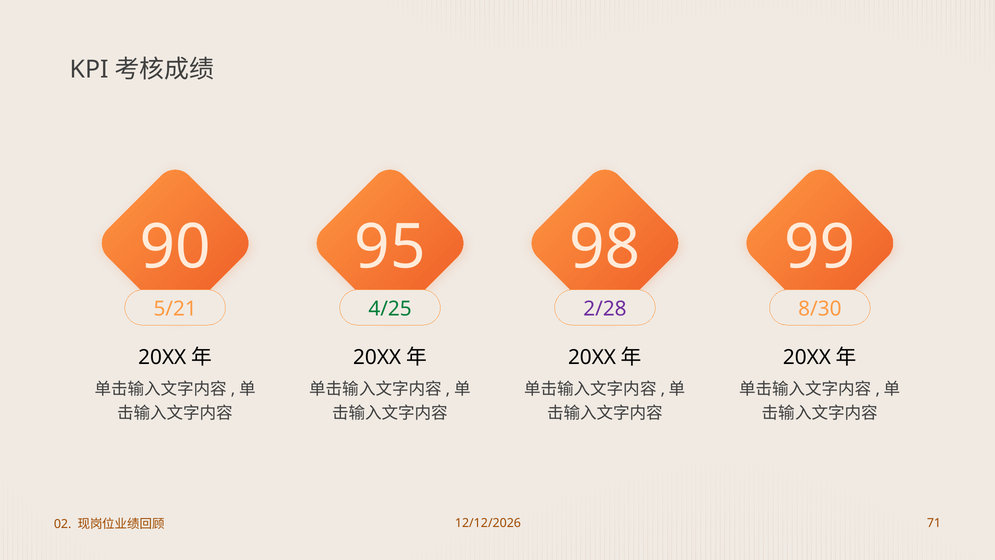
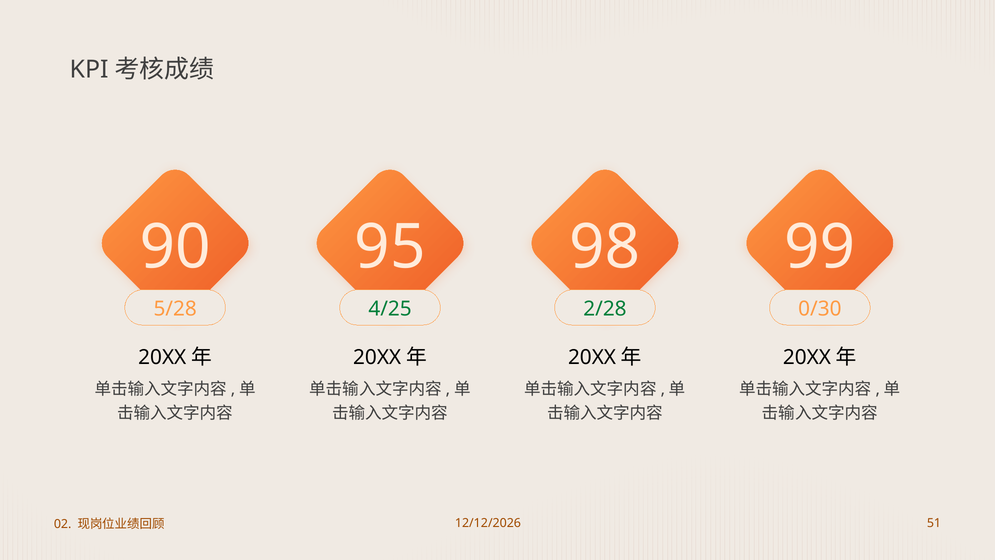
5/21: 5/21 -> 5/28 (175, 309)
2/28 colour: purple -> green (605, 309)
8/30: 8/30 -> 0/30 (820, 309)
71: 71 -> 51 (934, 523)
